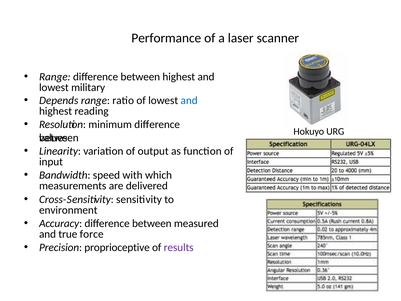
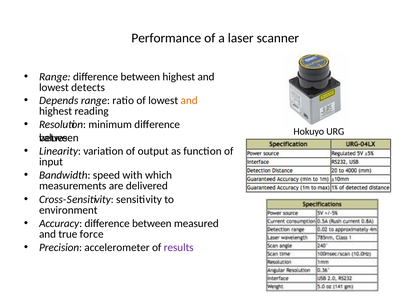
military: military -> detects (88, 87)
and colour: blue -> orange (189, 100)
proprioceptive: proprioceptive -> accelerometer (117, 247)
